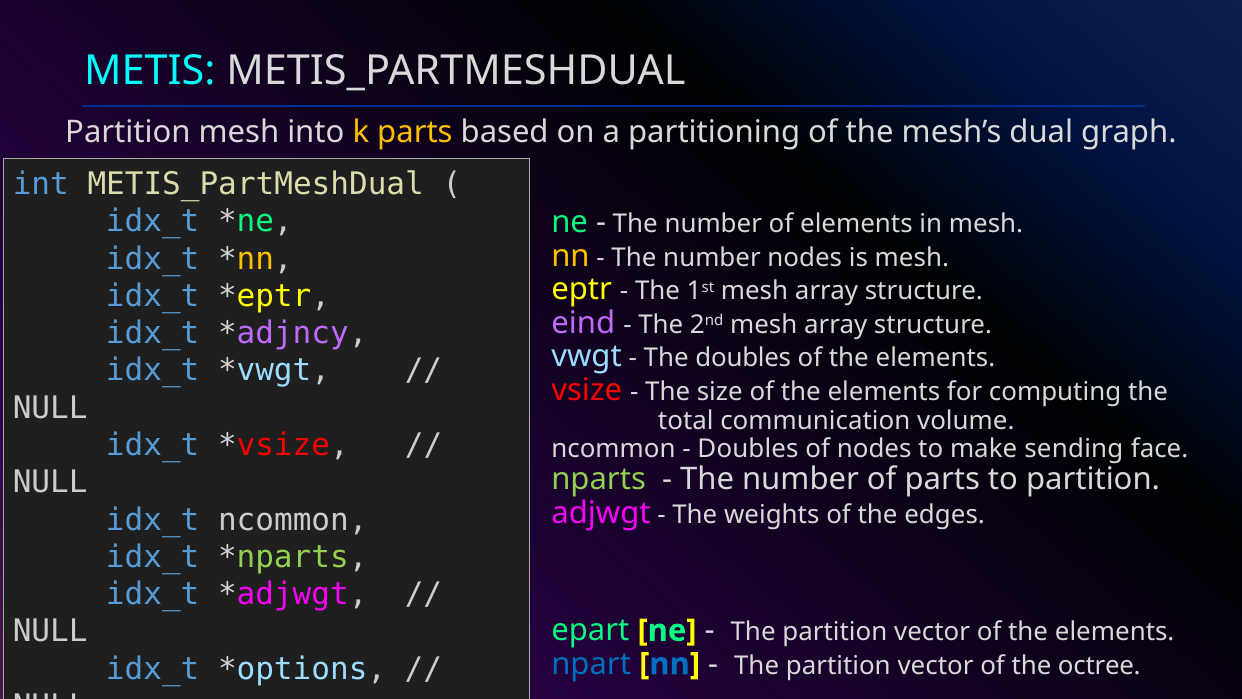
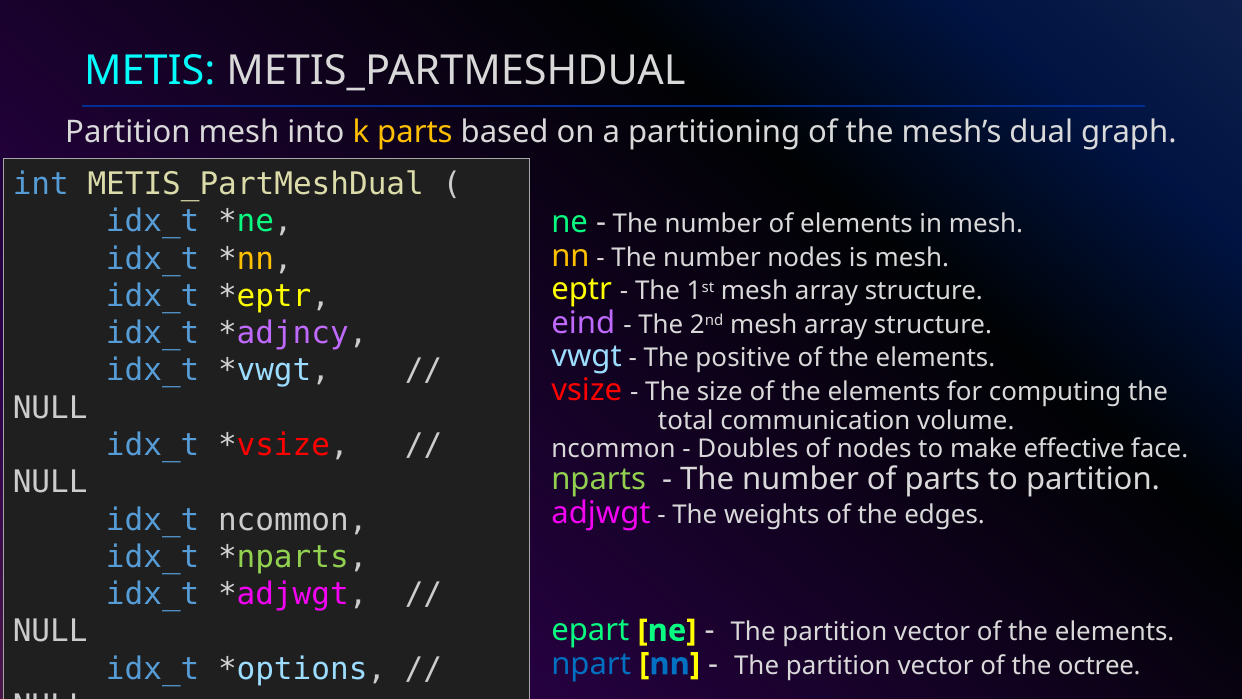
The doubles: doubles -> positive (743, 358)
sending: sending -> effective (1074, 449)
